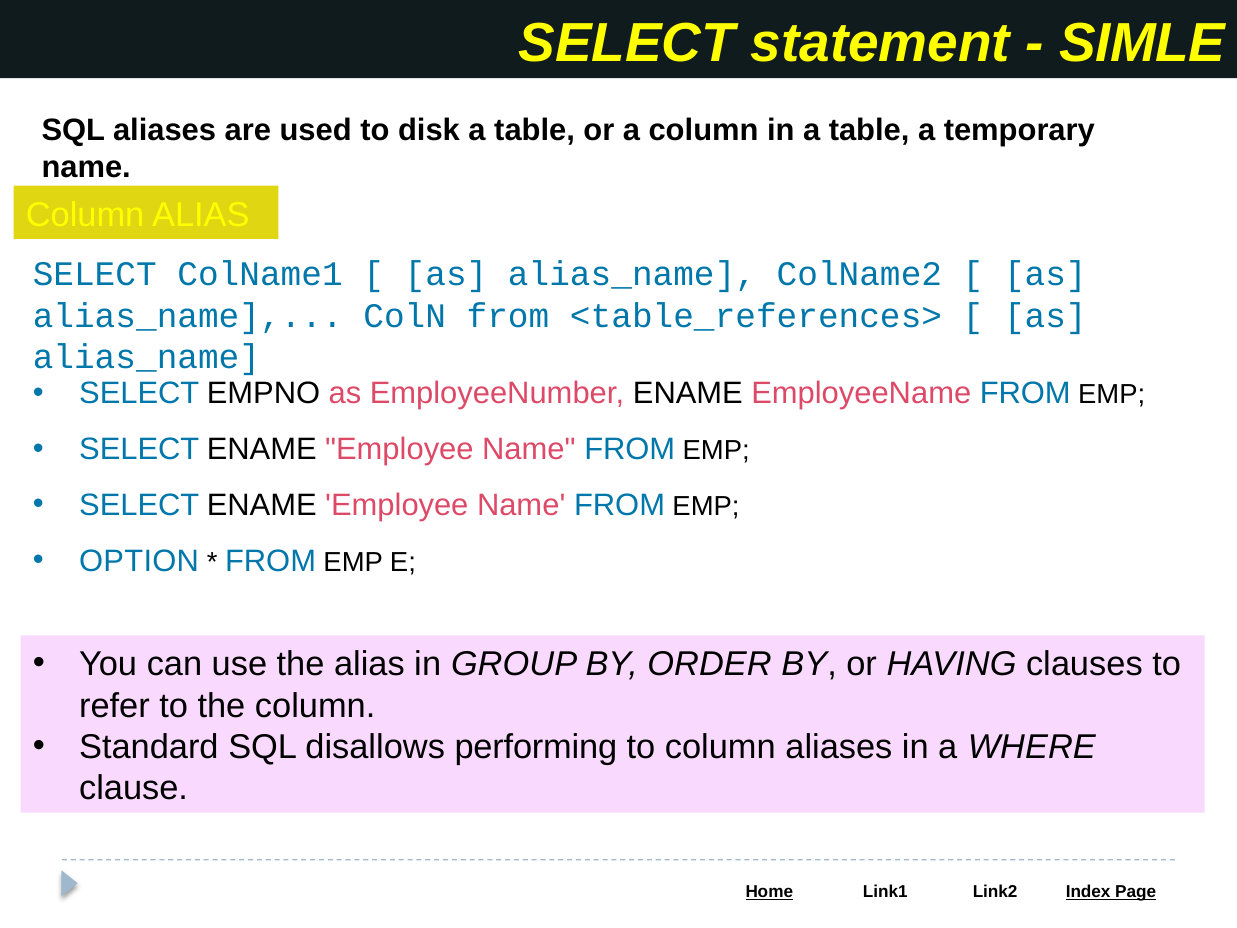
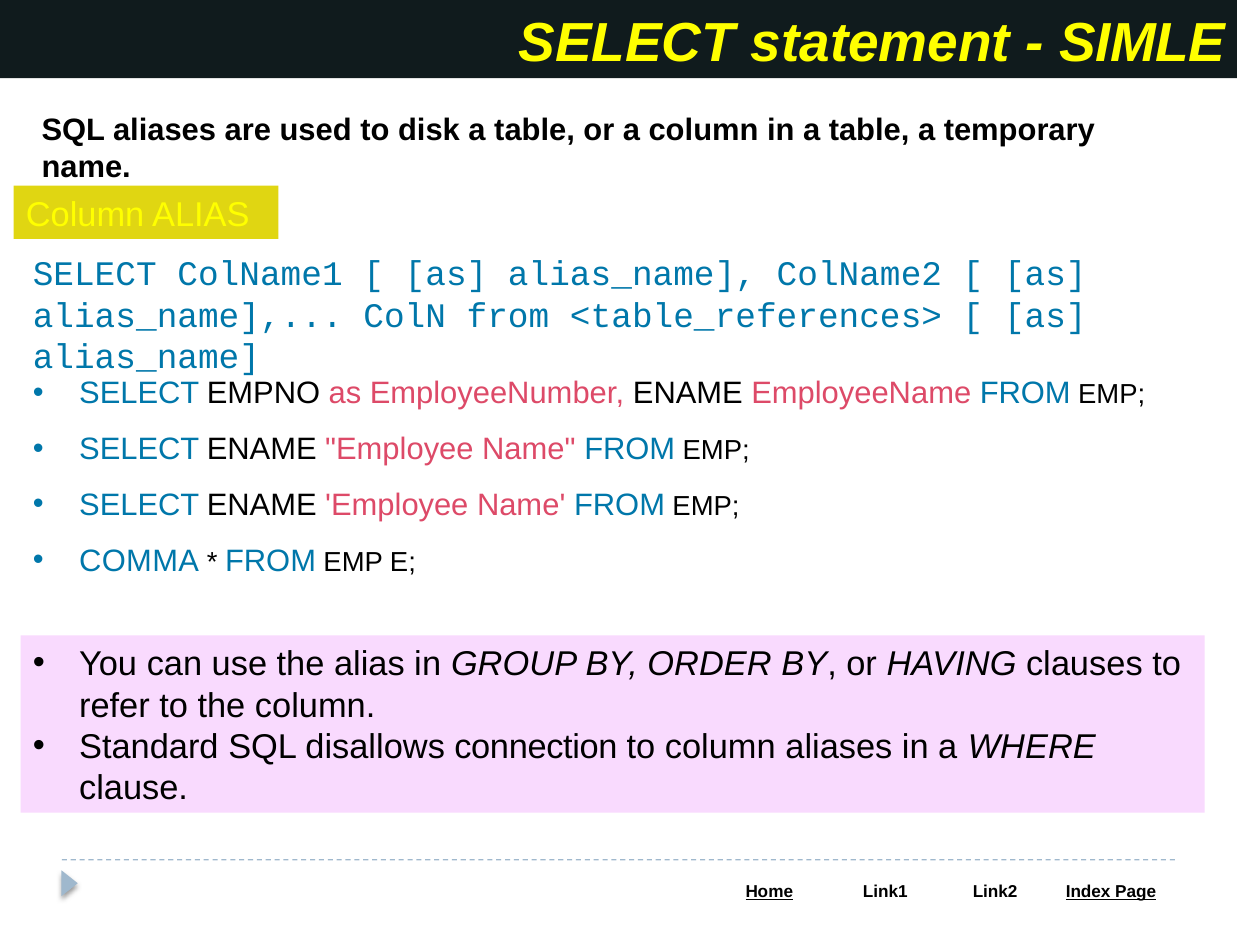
OPTION: OPTION -> COMMA (139, 561)
performing: performing -> connection (536, 747)
